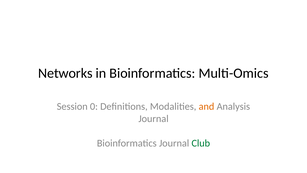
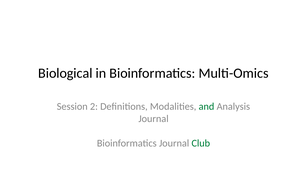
Networks: Networks -> Biological (65, 73)
0: 0 -> 2 (94, 106)
and colour: orange -> green (206, 106)
